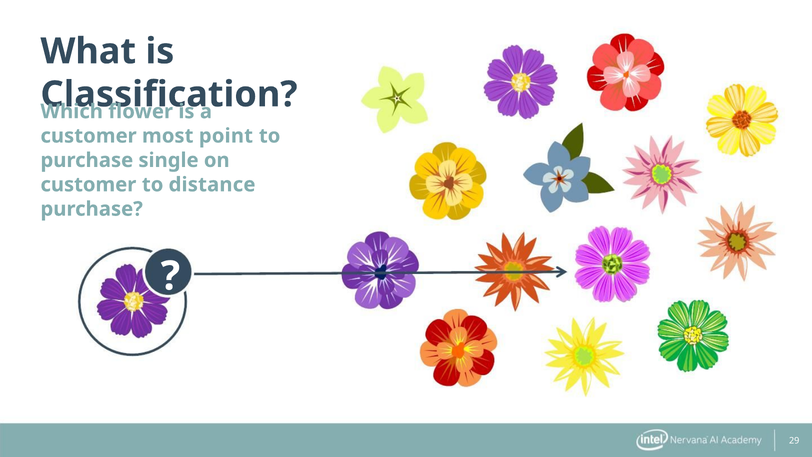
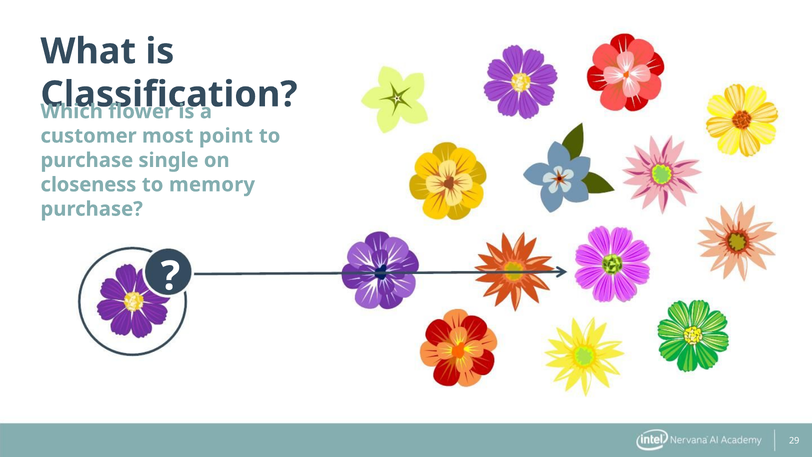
customer: customer -> closeness (88, 185)
distance: distance -> memory (212, 185)
